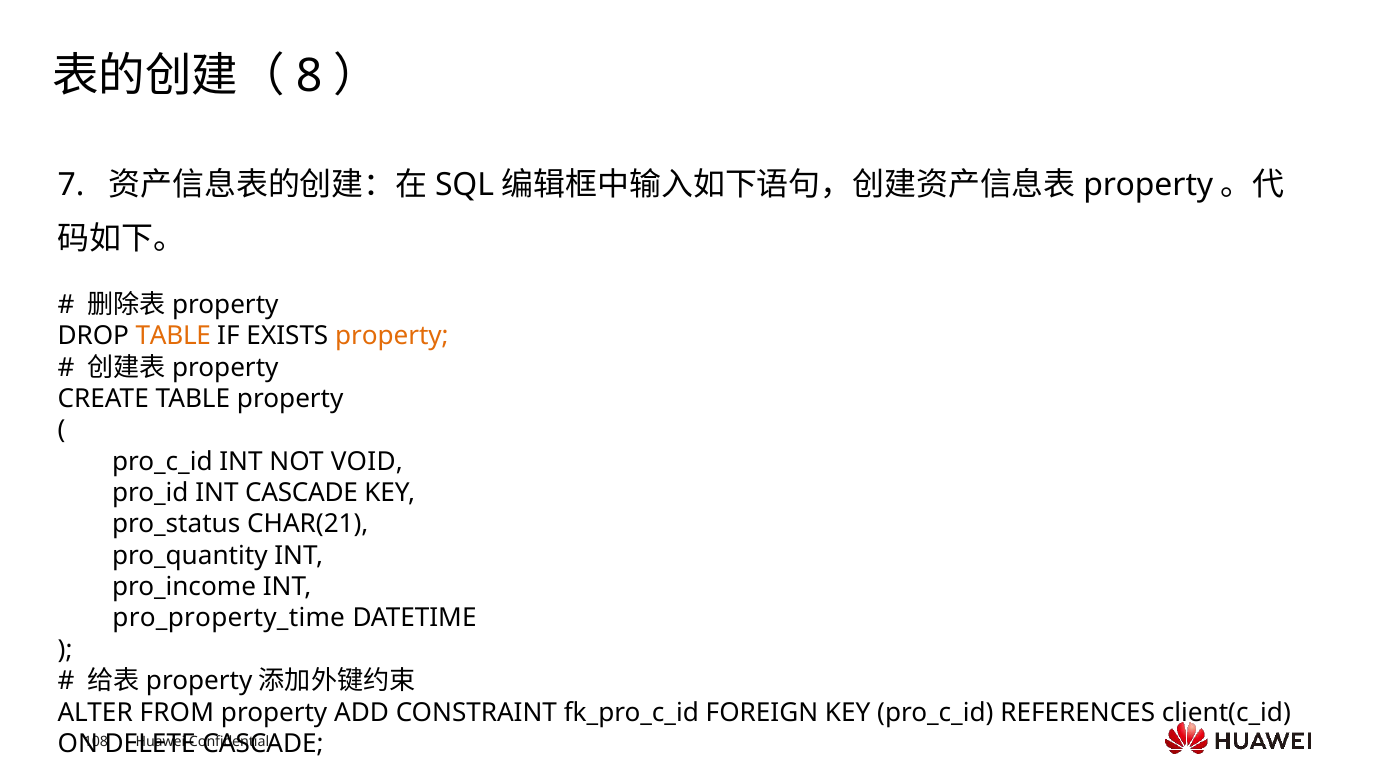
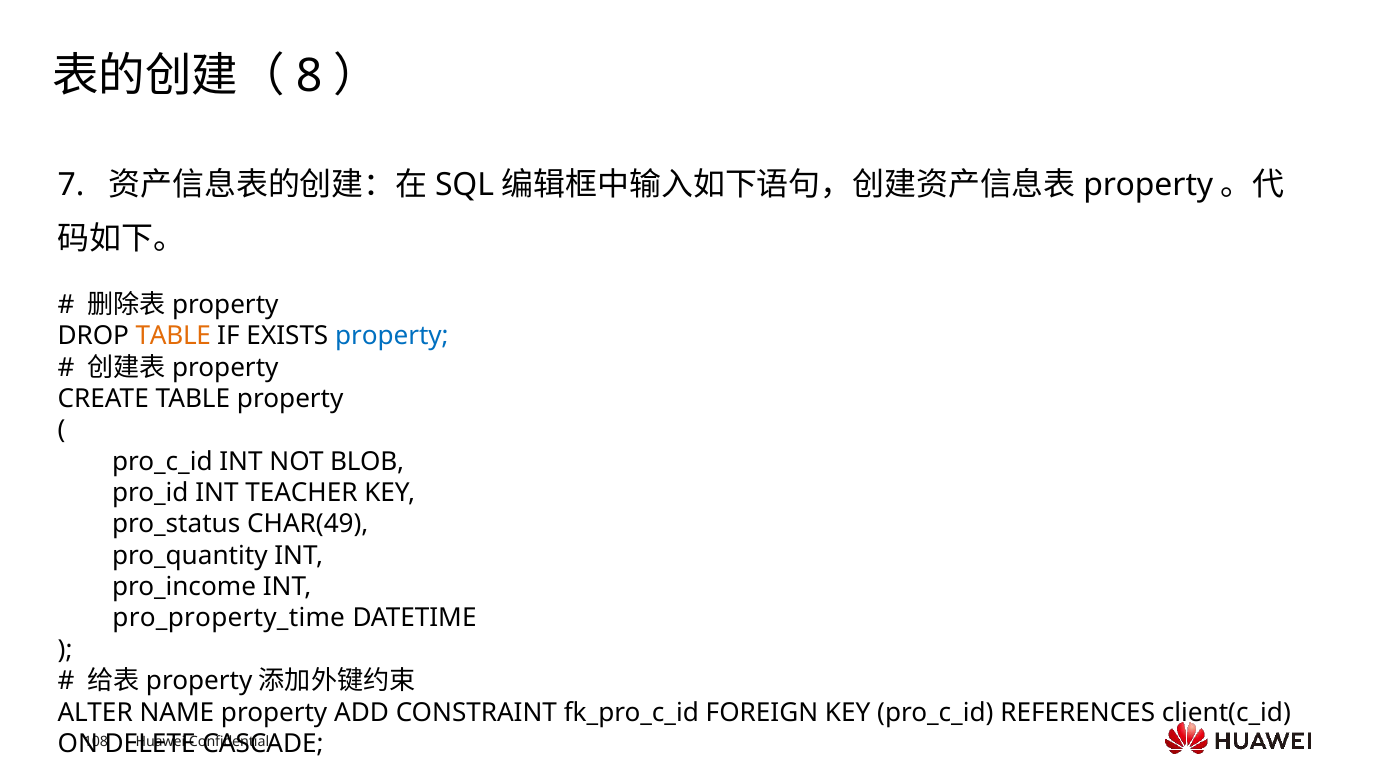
property colour: orange -> blue (392, 336)
VOID: VOID -> BLOB (367, 462)
INT CASCADE: CASCADE -> TEACHER (301, 493)
CHAR(21: CHAR(21 -> CHAR(49 (308, 524)
FROM: FROM -> NAME (177, 713)
